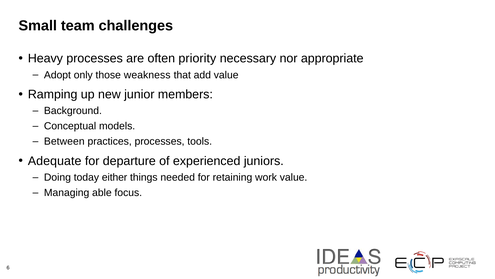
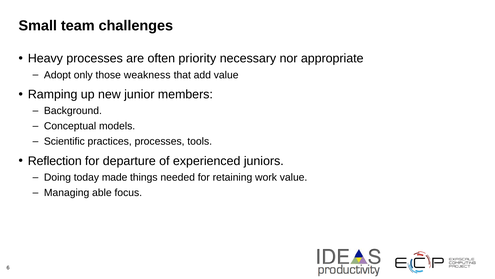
Between: Between -> Scientific (64, 141)
Adequate: Adequate -> Reflection (55, 161)
either: either -> made (115, 177)
